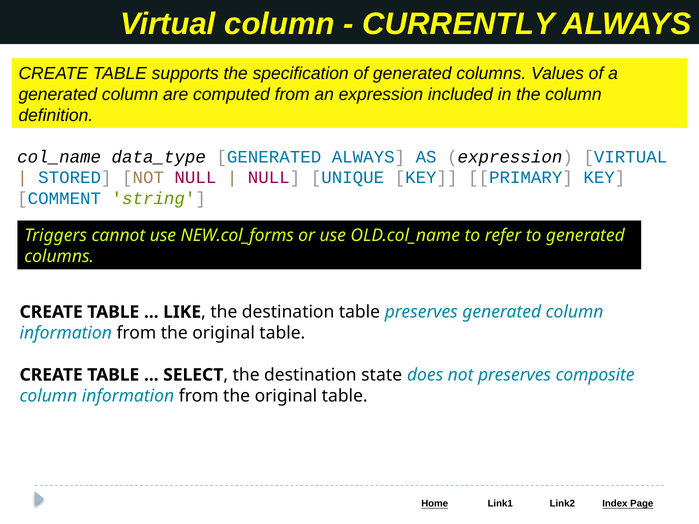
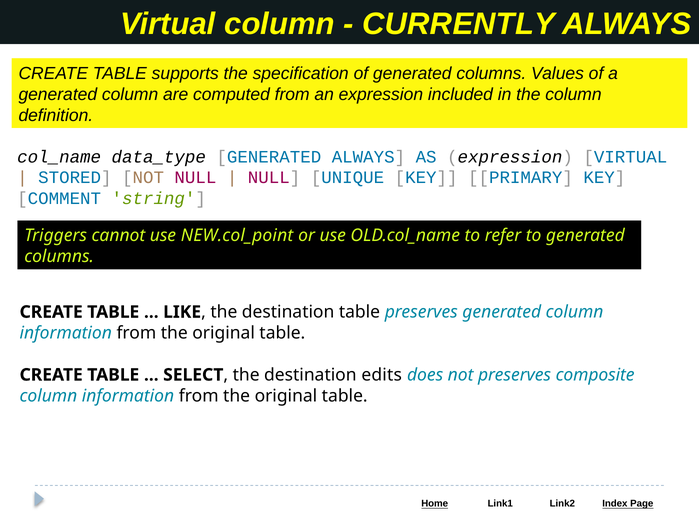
NEW.col_forms: NEW.col_forms -> NEW.col_point (237, 236)
state: state -> edits (382, 375)
